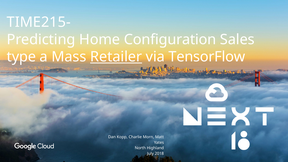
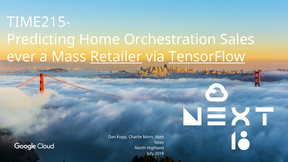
Configuration: Configuration -> Orchestration (170, 40)
type: type -> ever (21, 57)
TensorFlow underline: none -> present (207, 57)
